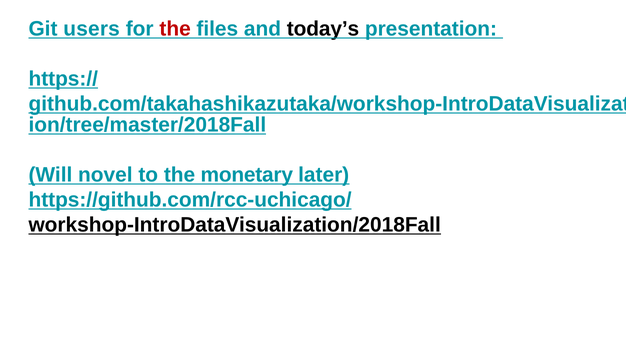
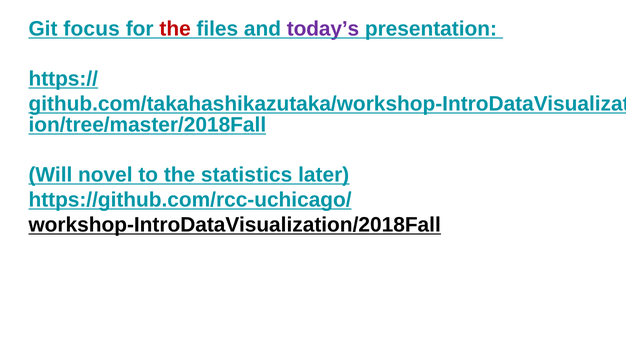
users: users -> focus (92, 29)
today’s colour: black -> purple (323, 29)
monetary: monetary -> statistics (247, 175)
